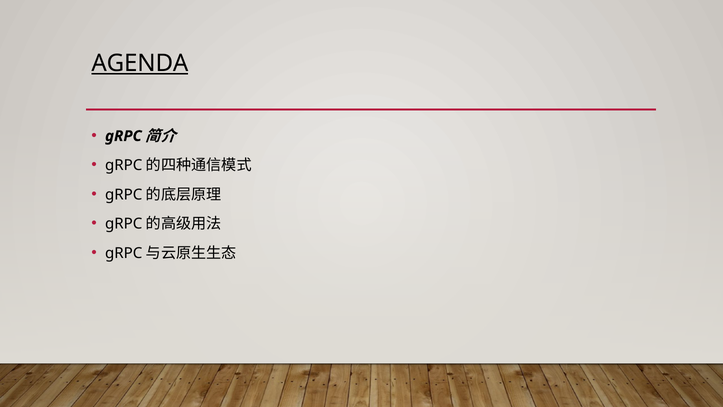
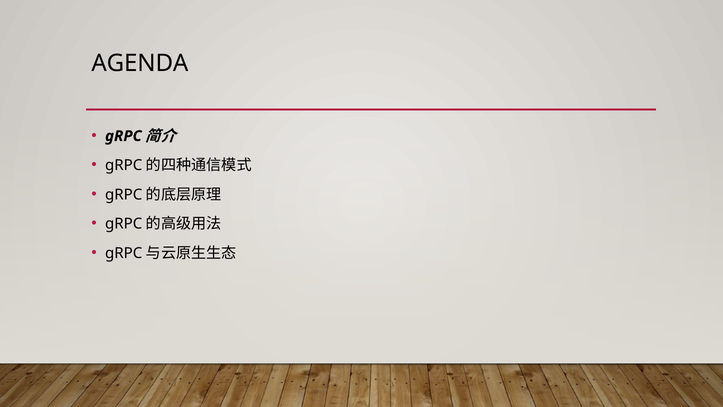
AGENDA underline: present -> none (140, 63)
